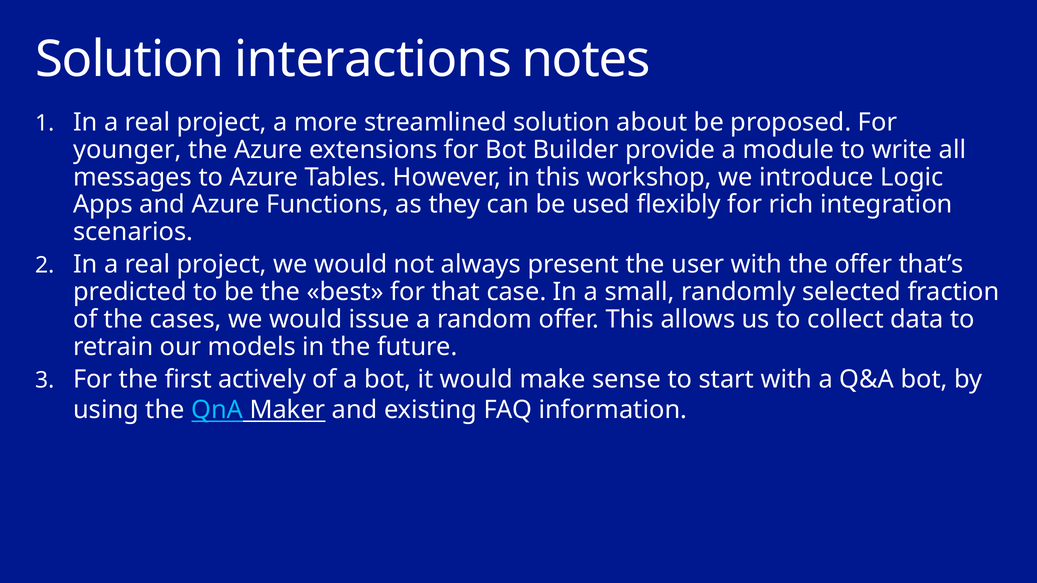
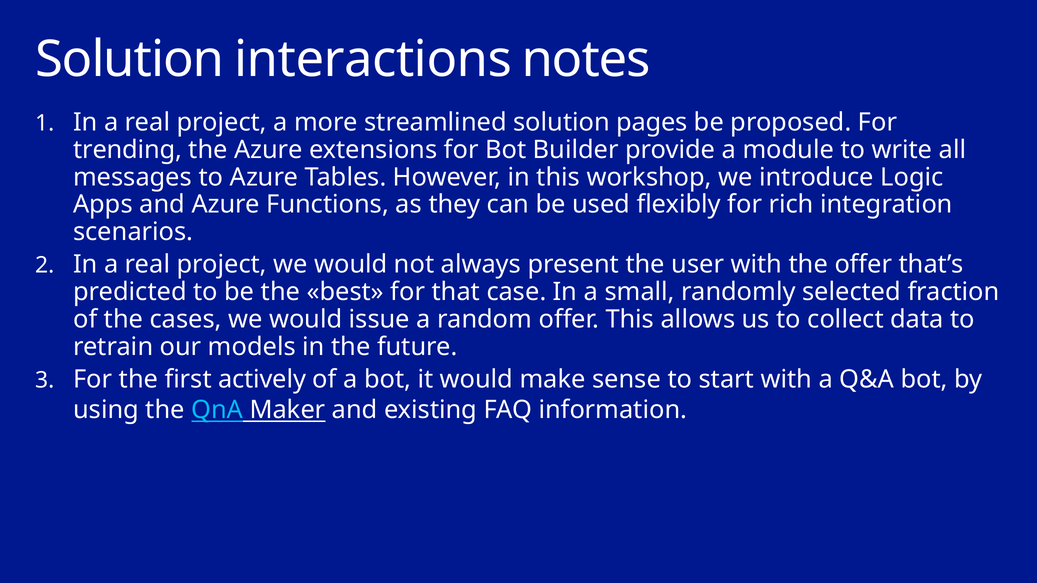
about: about -> pages (652, 122)
younger: younger -> trending (128, 150)
